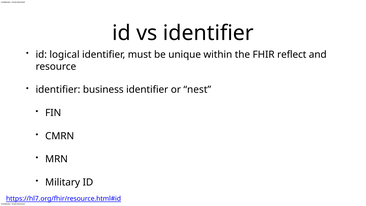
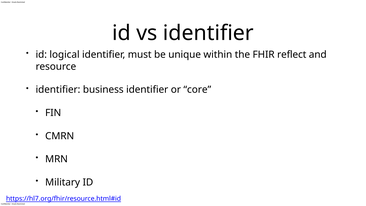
nest: nest -> core (197, 90)
